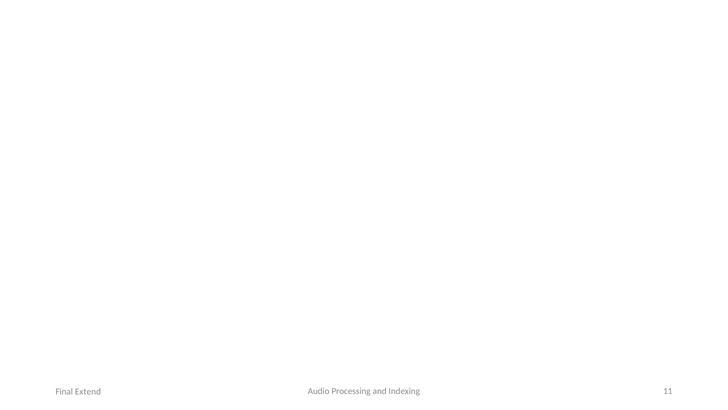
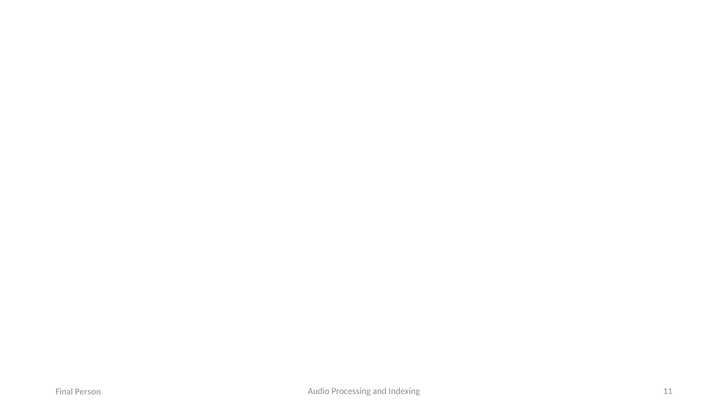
Extend: Extend -> Person (88, 391)
